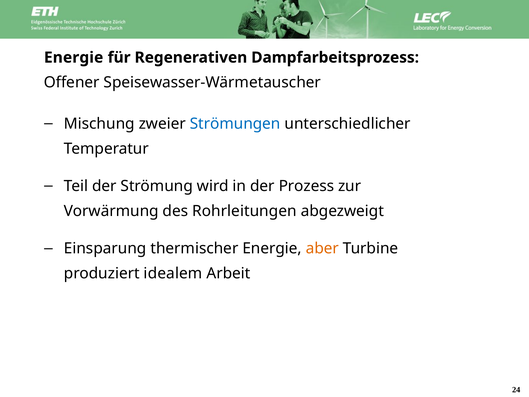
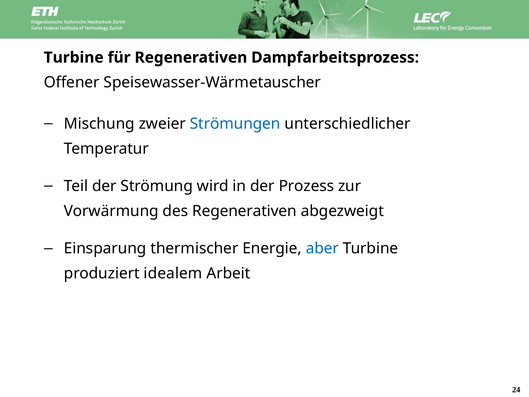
Energie: Energie -> Turbine (74, 57)
des Rohrleitungen: Rohrleitungen -> Regenerativen (245, 211)
aber colour: orange -> blue (322, 248)
